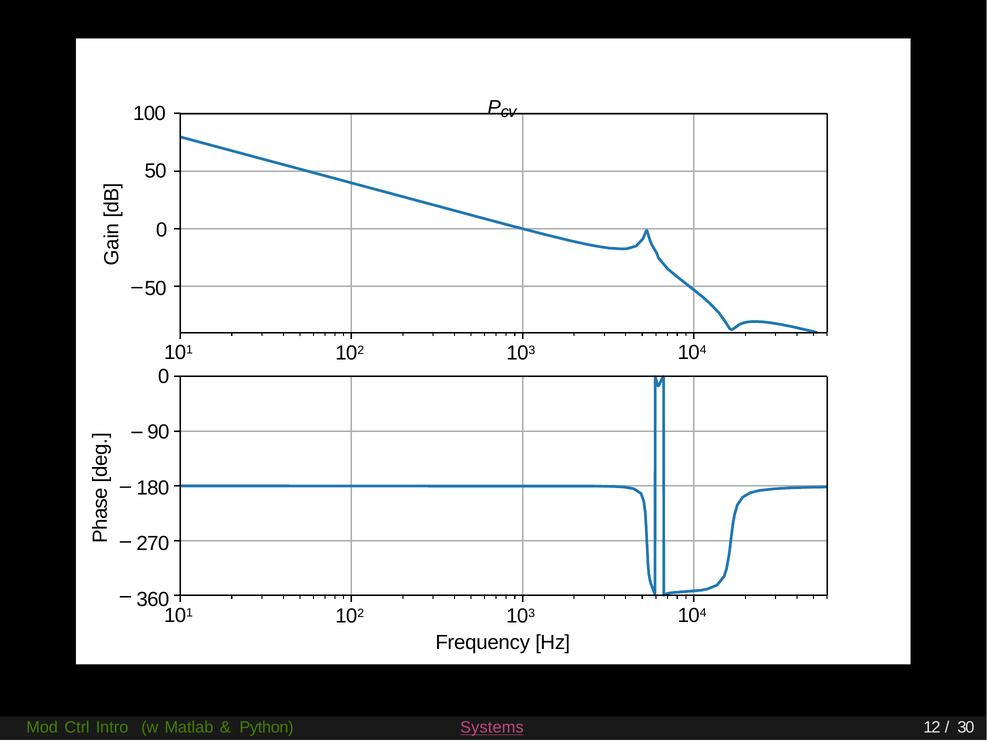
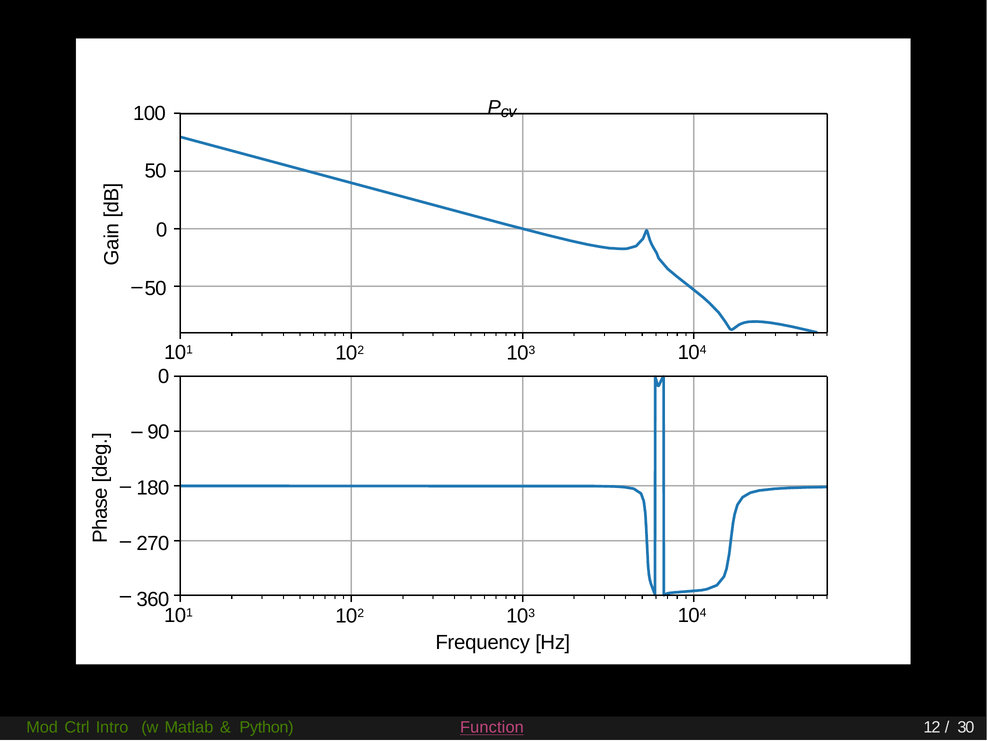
Systems: Systems -> Function (492, 727)
